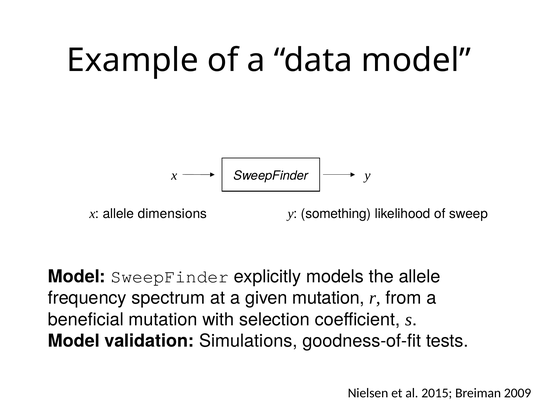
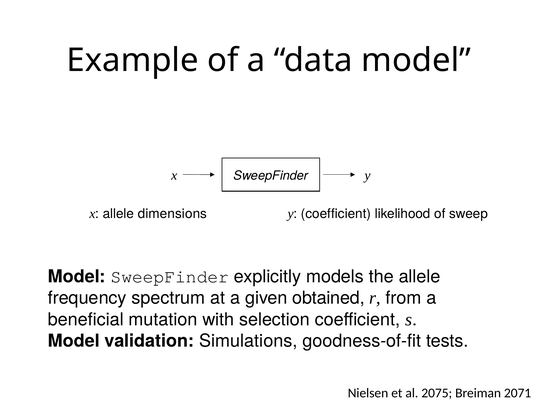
y something: something -> coefficient (336, 214)
given mutation: mutation -> obtained (328, 298)
2015: 2015 -> 2075 (437, 393)
2009: 2009 -> 2071 (518, 393)
